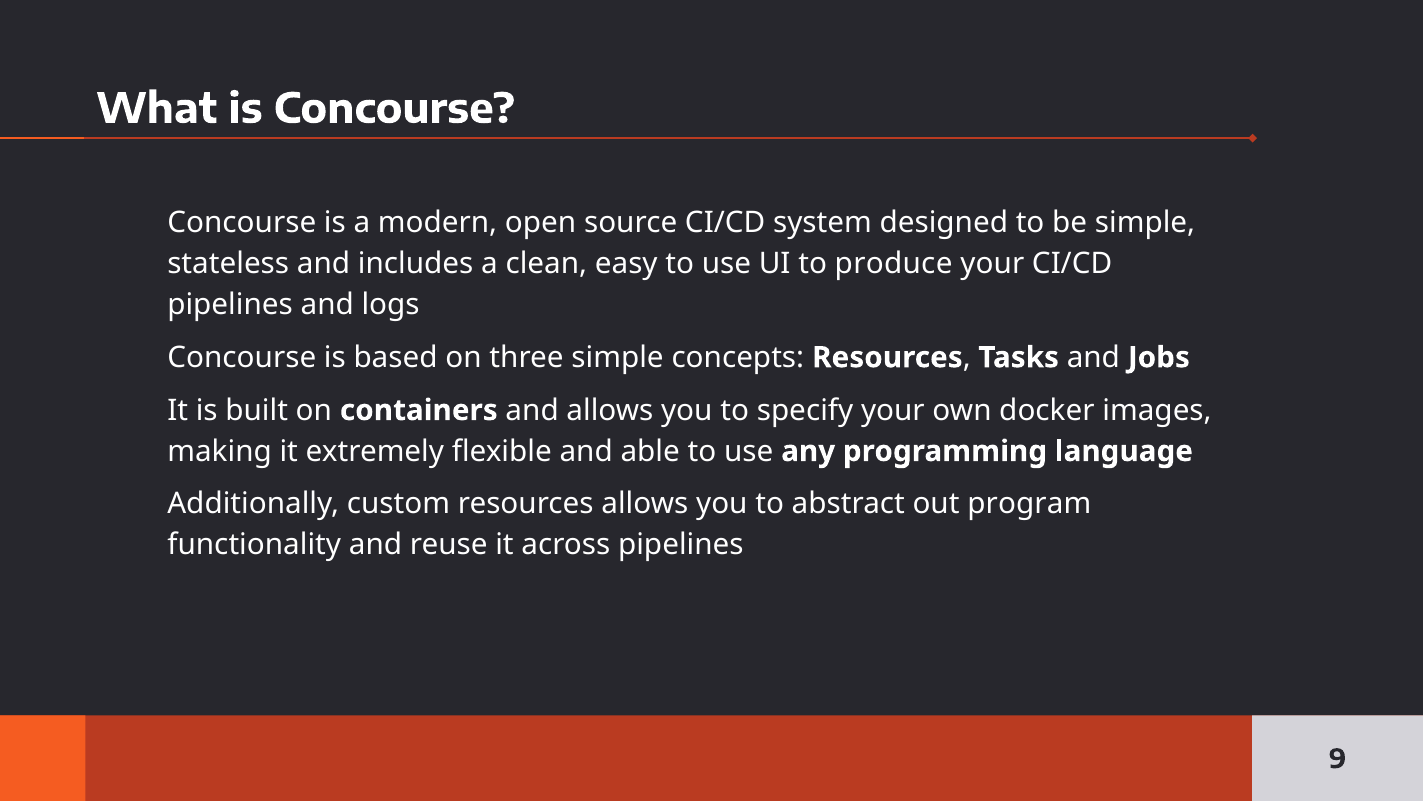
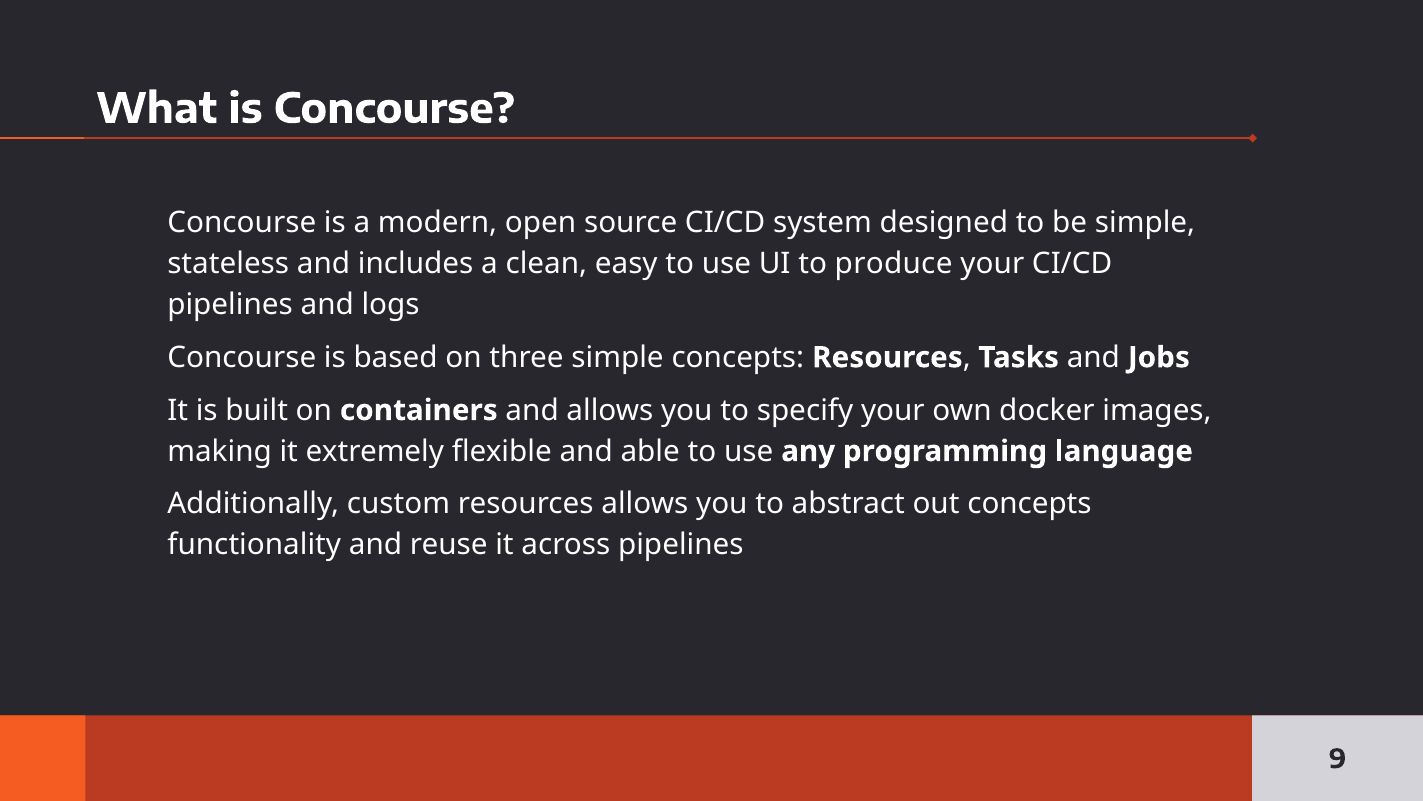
out program: program -> concepts (1029, 504)
